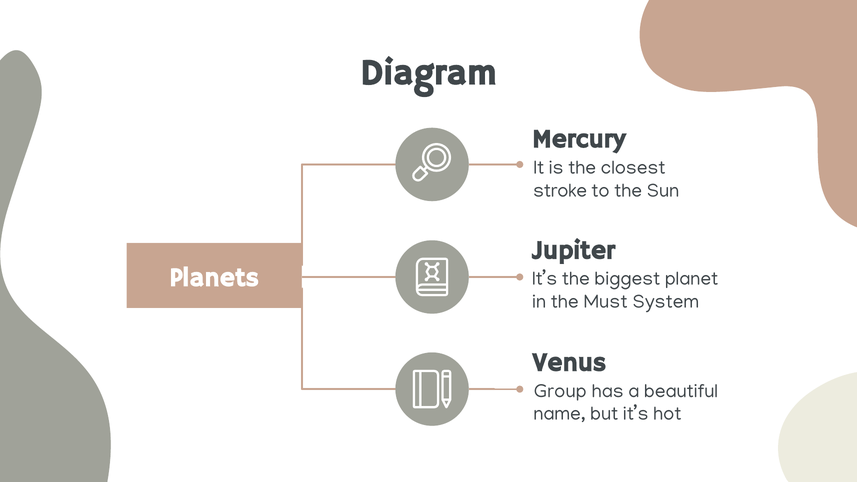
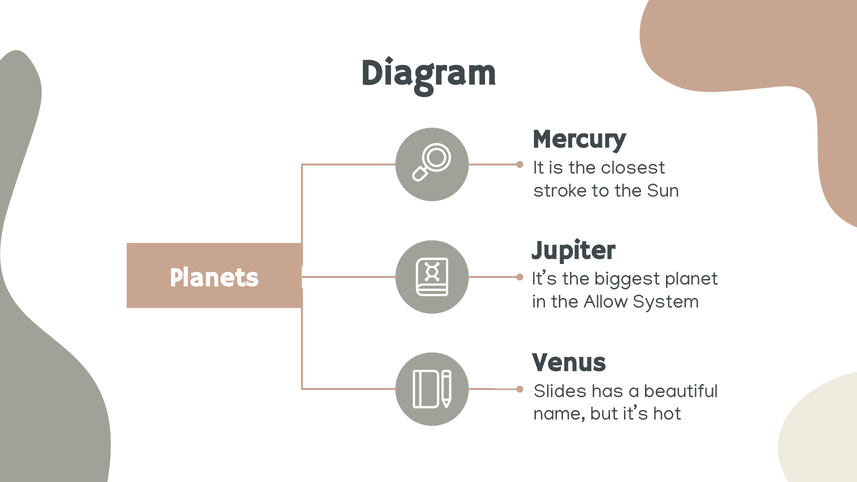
Must: Must -> Allow (606, 302)
Group: Group -> Slides (560, 391)
